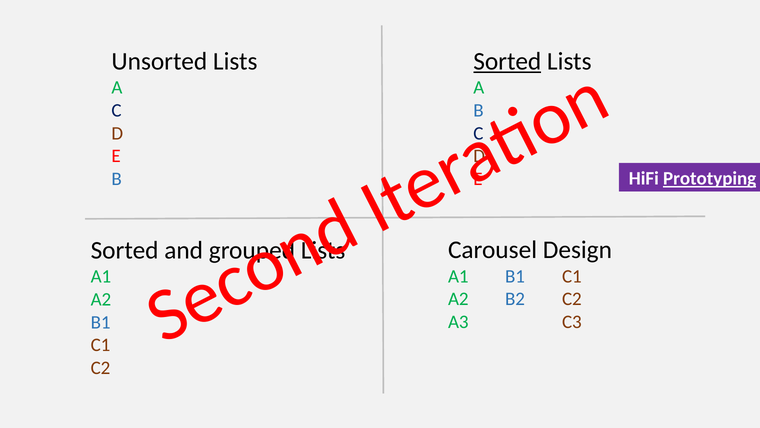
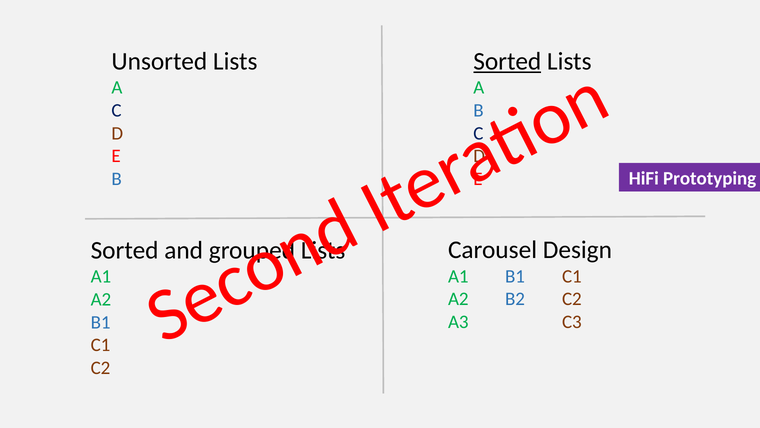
Prototyping underline: present -> none (710, 178)
